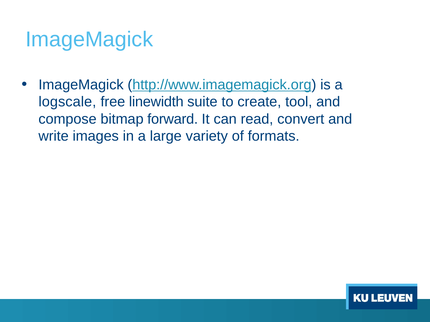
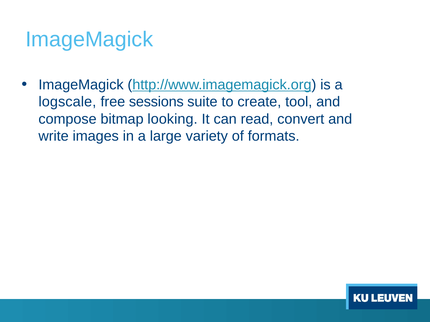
linewidth: linewidth -> sessions (156, 102)
forward: forward -> looking (173, 119)
